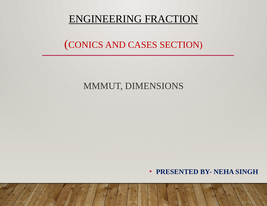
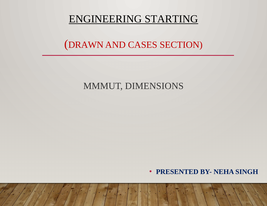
FRACTION: FRACTION -> STARTING (171, 19)
CONICS: CONICS -> DRAWN (86, 45)
